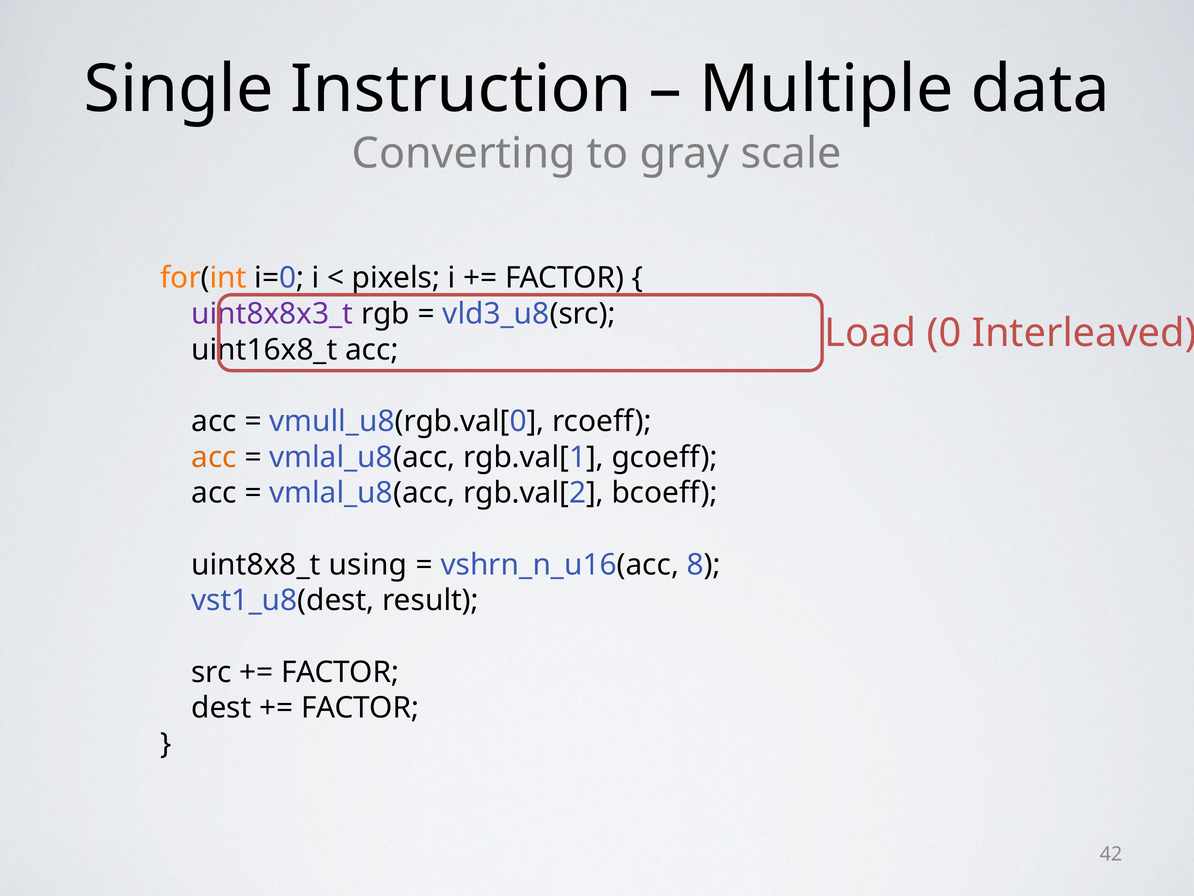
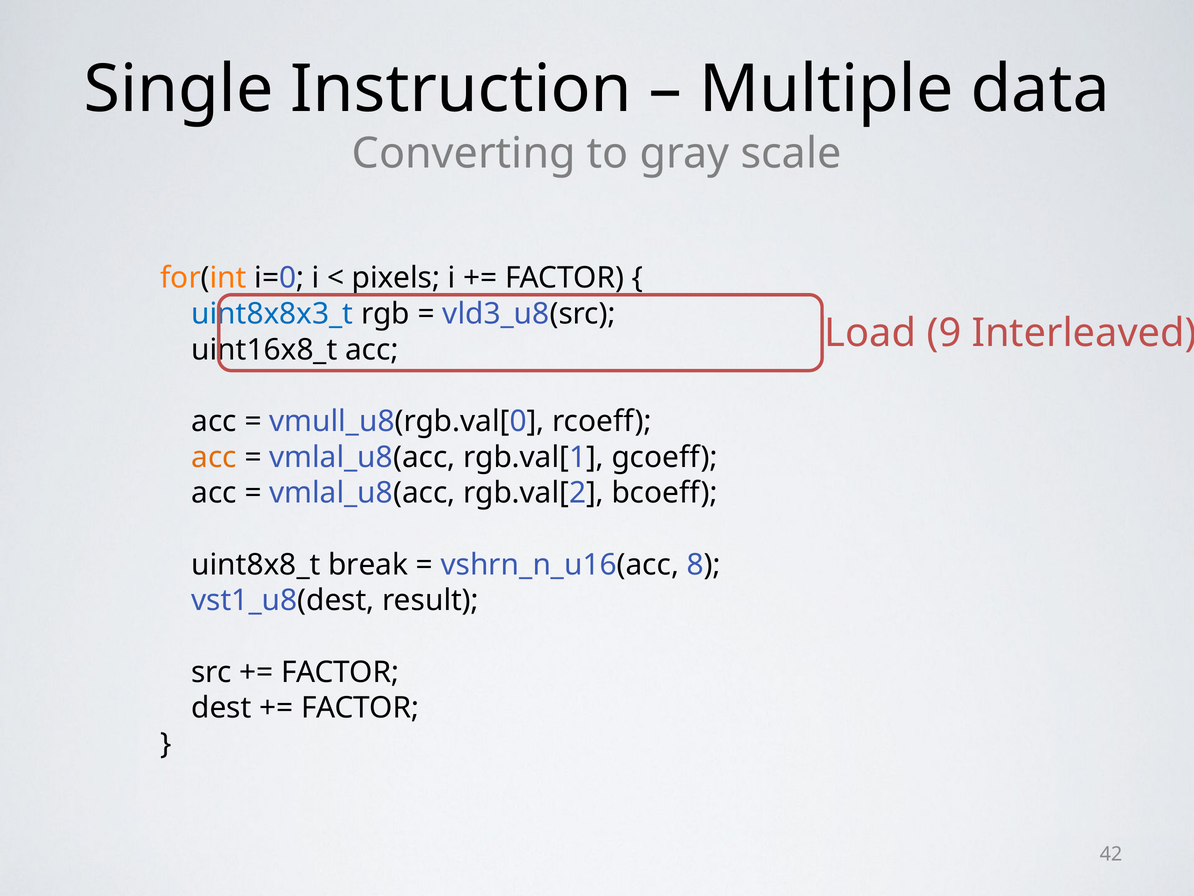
uint8x8x3_t colour: purple -> blue (272, 314)
0: 0 -> 9 (944, 333)
using: using -> break (368, 564)
